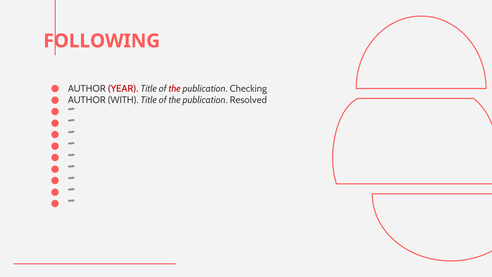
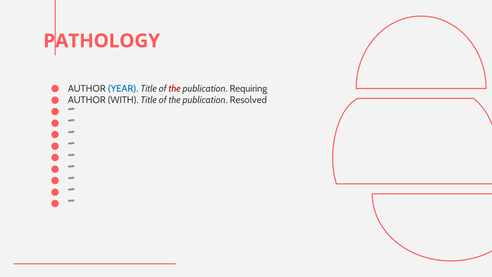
FOLLOWING: FOLLOWING -> PATHOLOGY (102, 41)
YEAR colour: red -> blue (123, 88)
Checking: Checking -> Requiring (248, 88)
